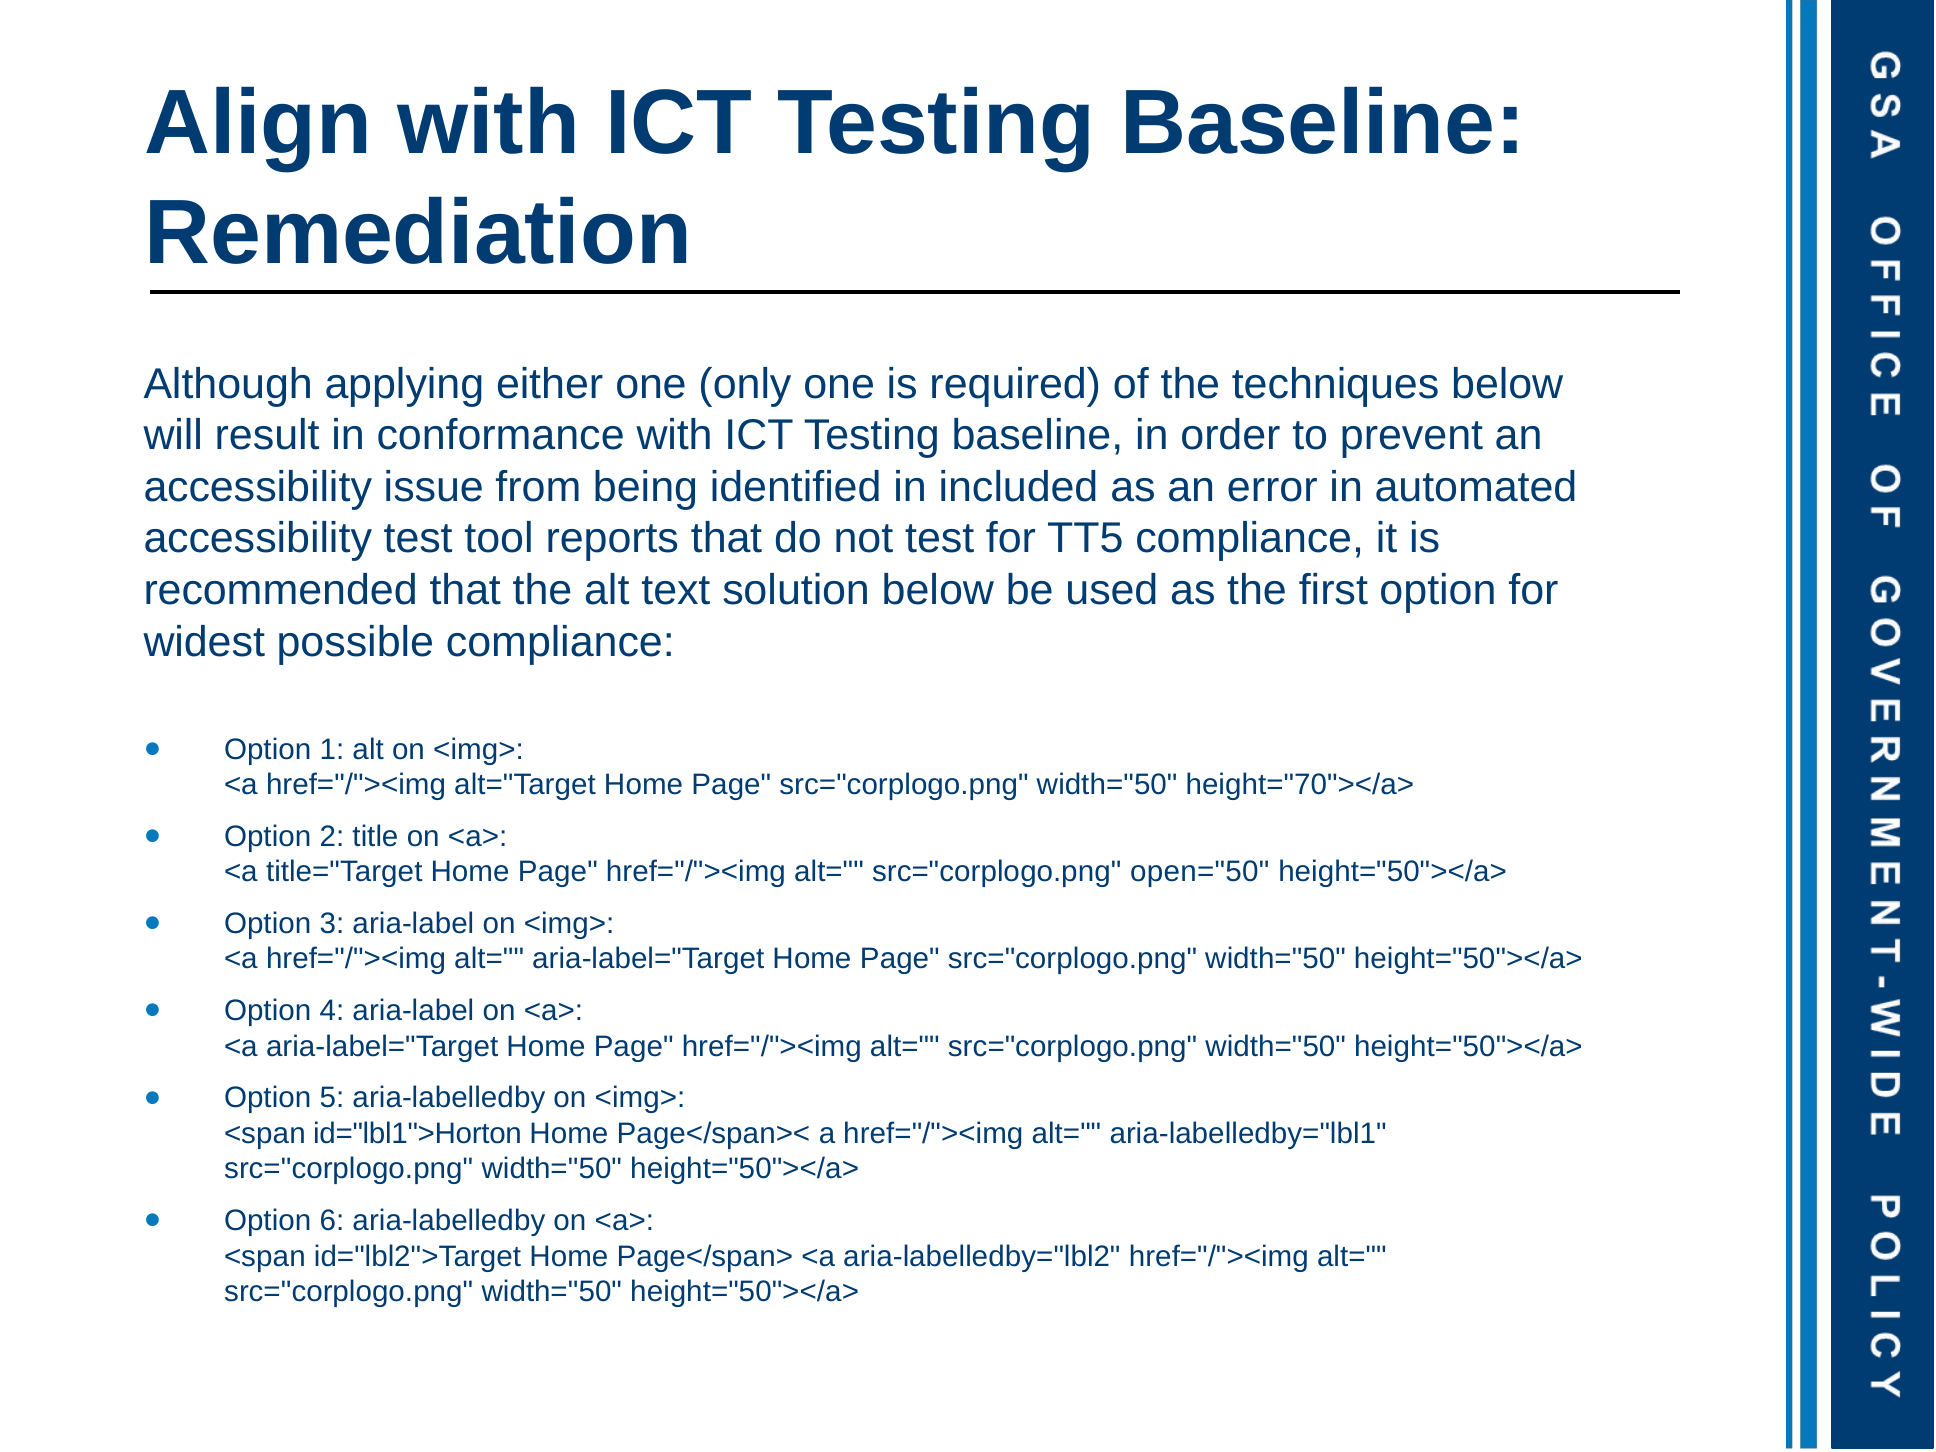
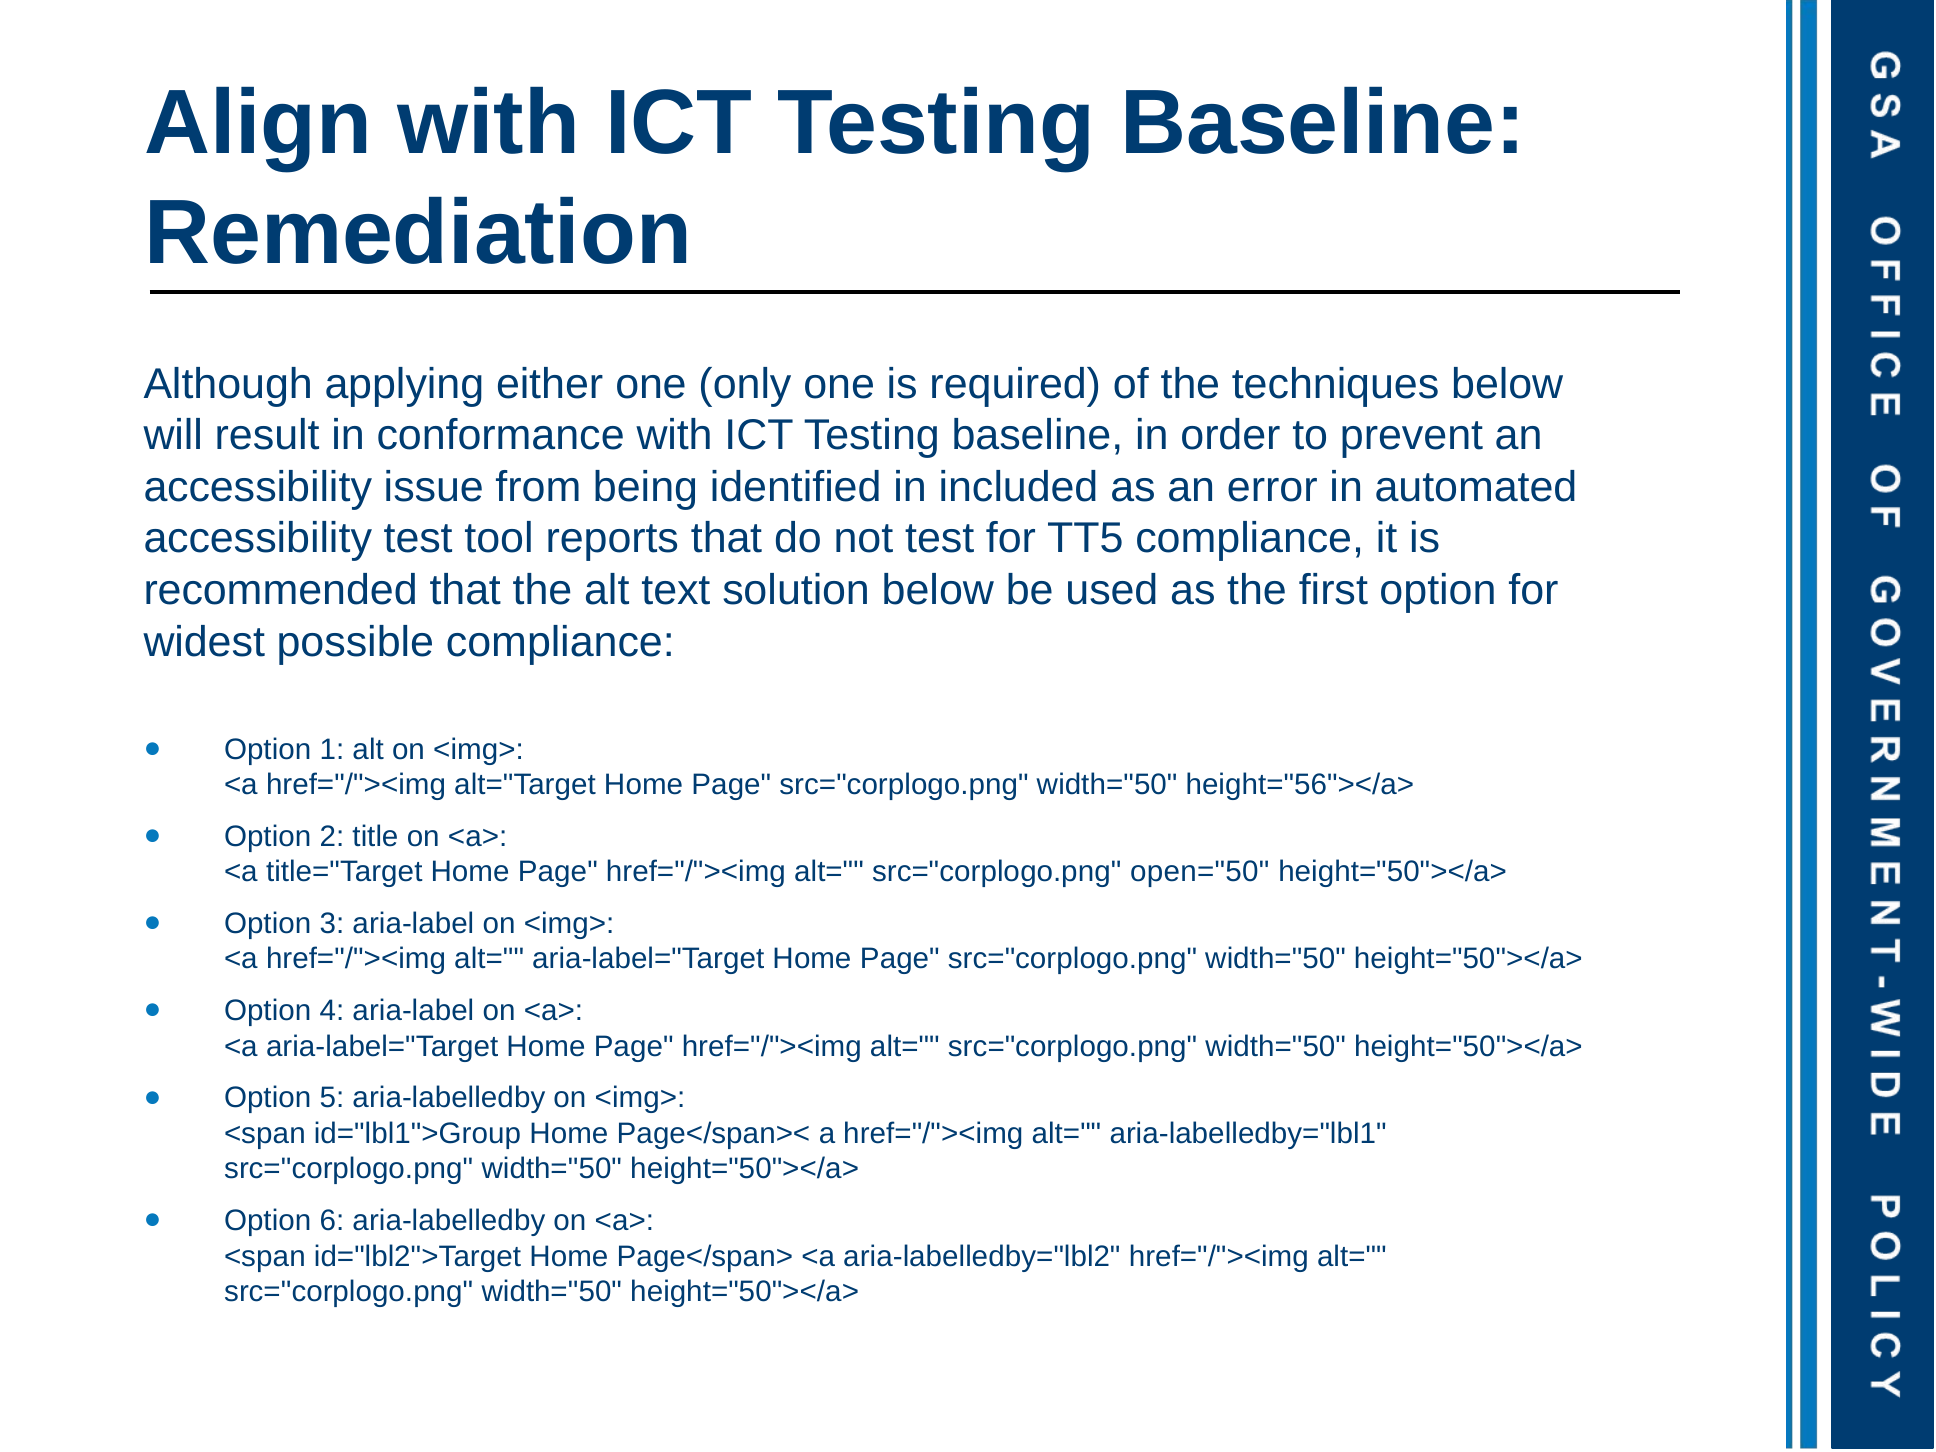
height="70"></a>: height="70"></a> -> height="56"></a> (1300, 785)
id="lbl1">Horton: id="lbl1">Horton -> id="lbl1">Group (417, 1134)
